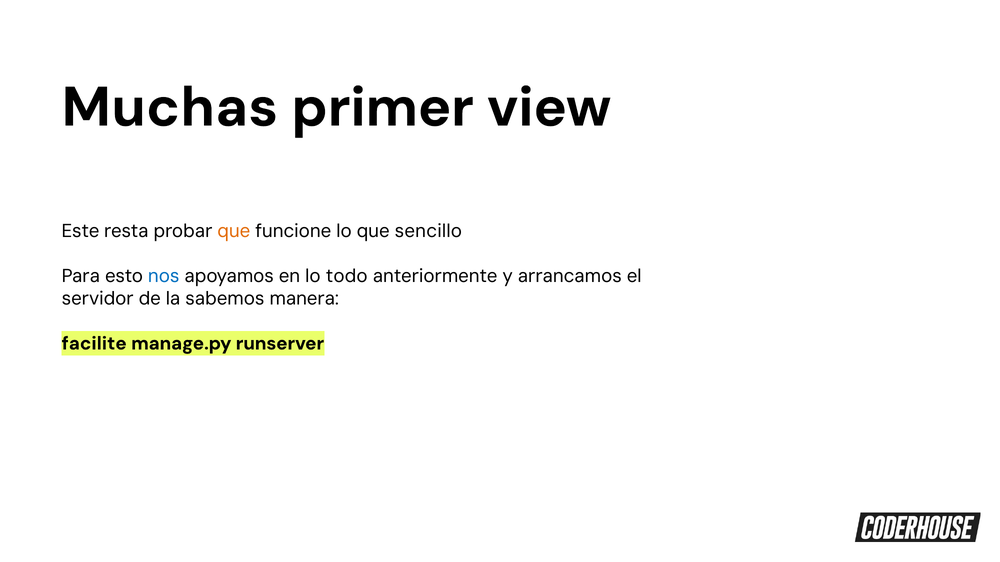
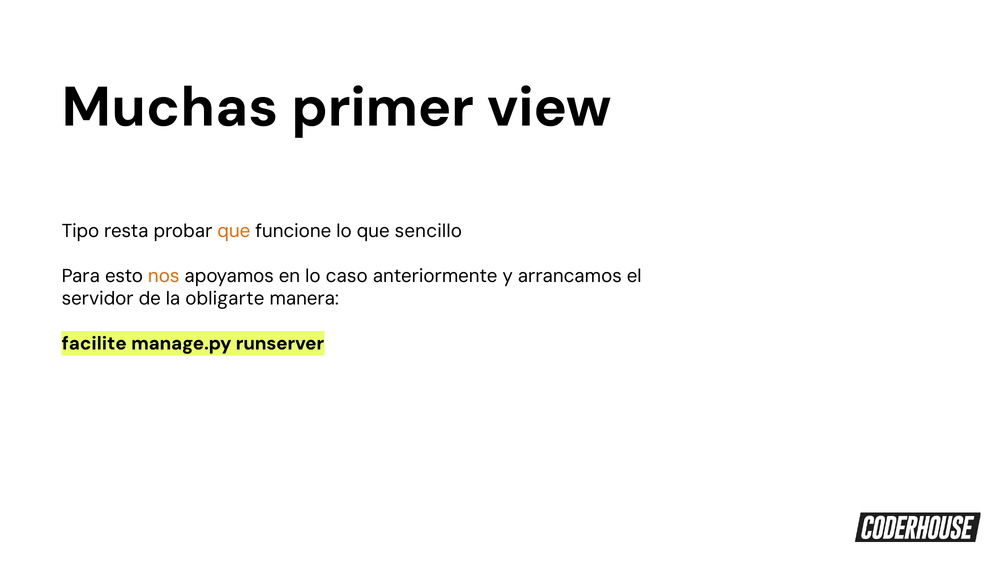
Este: Este -> Tipo (80, 231)
nos colour: blue -> orange (164, 276)
todo: todo -> caso (347, 276)
sabemos: sabemos -> obligarte (225, 299)
